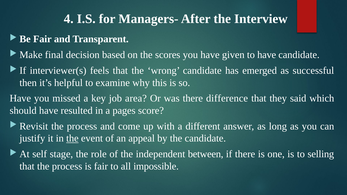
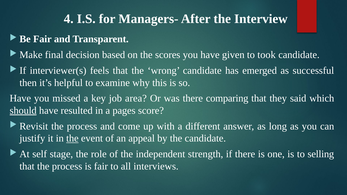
to have: have -> took (267, 55)
difference: difference -> comparing (227, 99)
should underline: none -> present (23, 111)
between: between -> strength (206, 154)
impossible: impossible -> interviews (156, 166)
